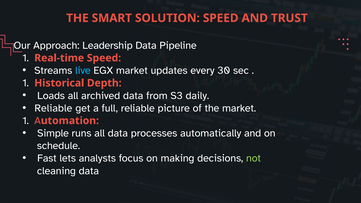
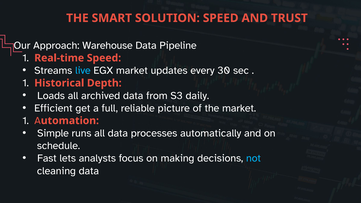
Leadership: Leadership -> Warehouse (107, 45)
Reliable: Reliable -> Efficient (53, 108)
not colour: light green -> light blue (253, 158)
